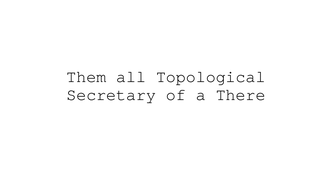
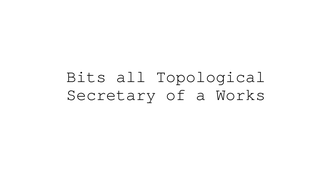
Them: Them -> Bits (86, 76)
There: There -> Works (241, 94)
